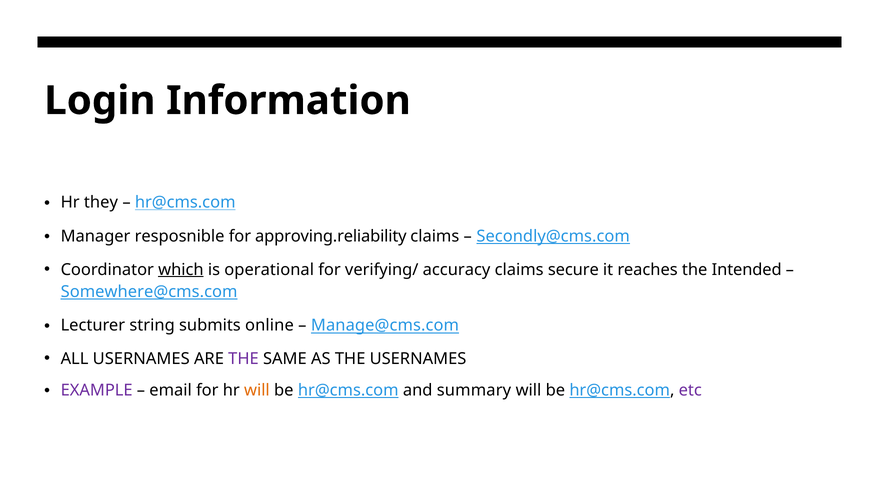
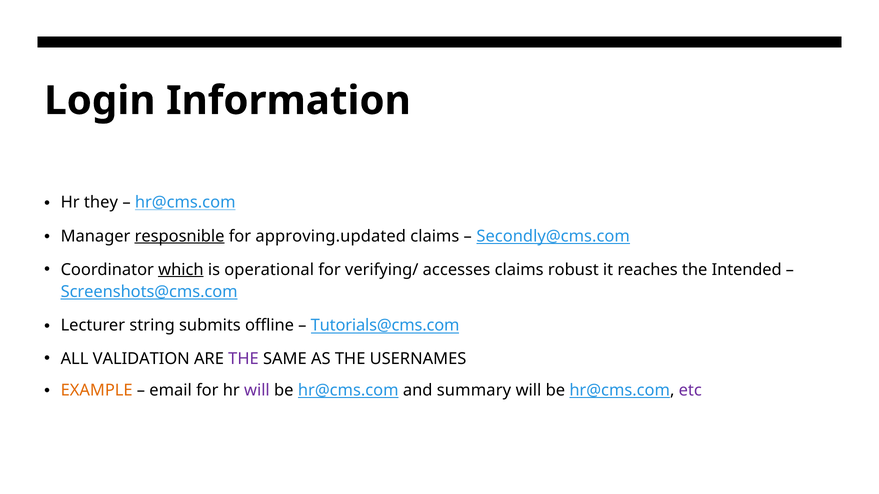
resposnible underline: none -> present (180, 236)
approving.reliability: approving.reliability -> approving.updated (331, 236)
accuracy: accuracy -> accesses (457, 270)
secure: secure -> robust (573, 270)
Somewhere@cms.com: Somewhere@cms.com -> Screenshots@cms.com (149, 292)
online: online -> offline (270, 326)
Manage@cms.com: Manage@cms.com -> Tutorials@cms.com (385, 326)
ALL USERNAMES: USERNAMES -> VALIDATION (141, 359)
EXAMPLE colour: purple -> orange (97, 390)
will colour: orange -> purple (257, 390)
